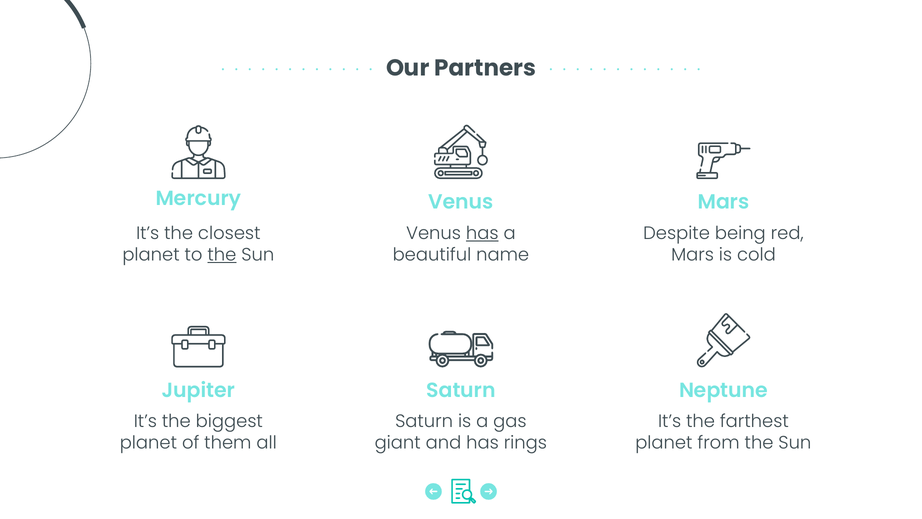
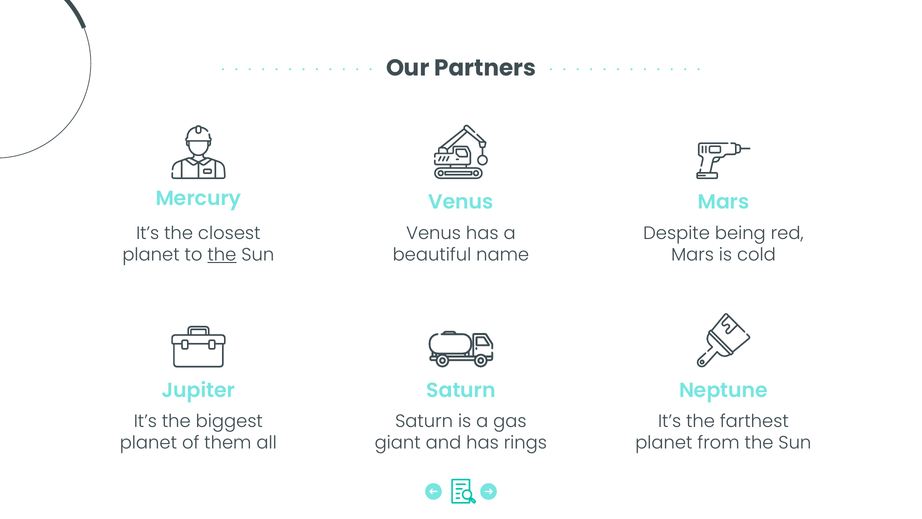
has underline: present -> none (482, 233)
